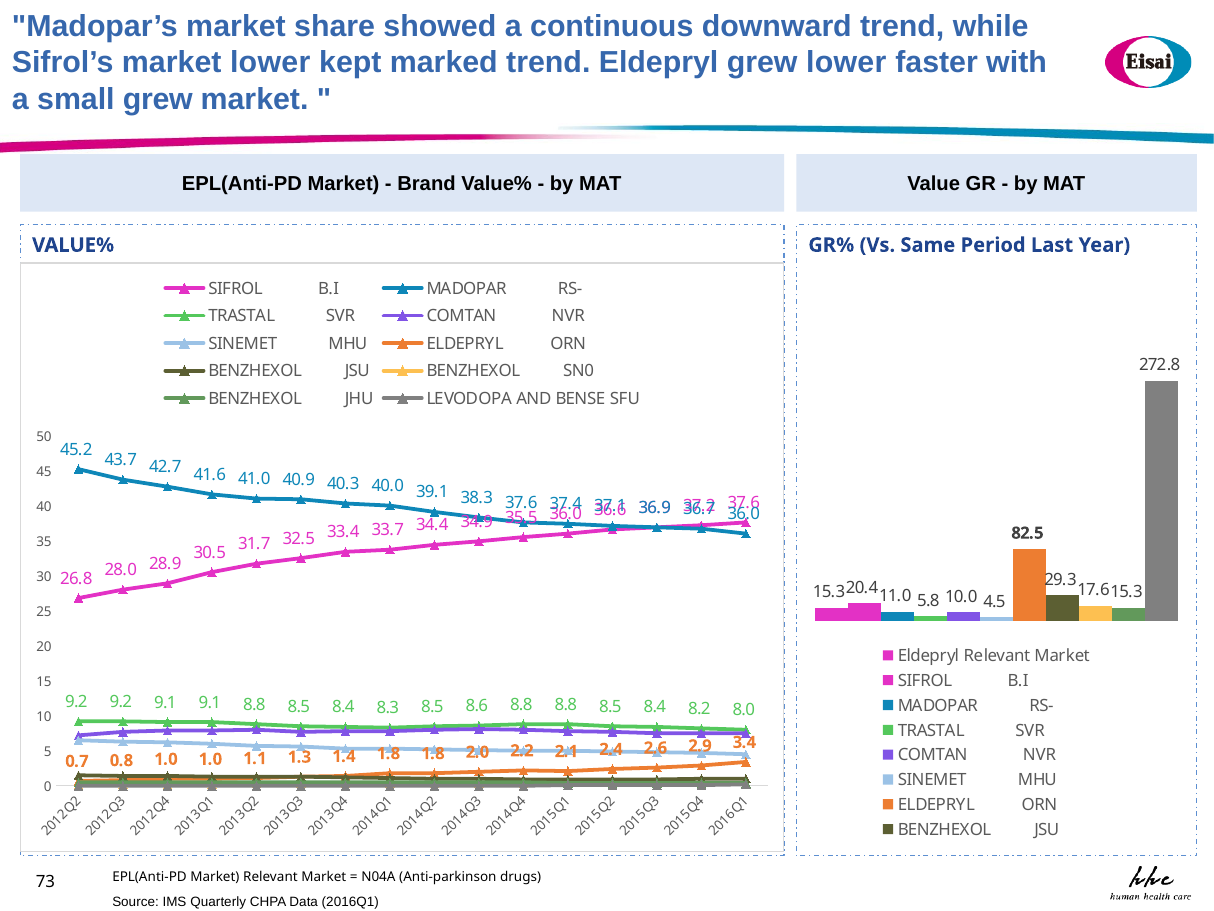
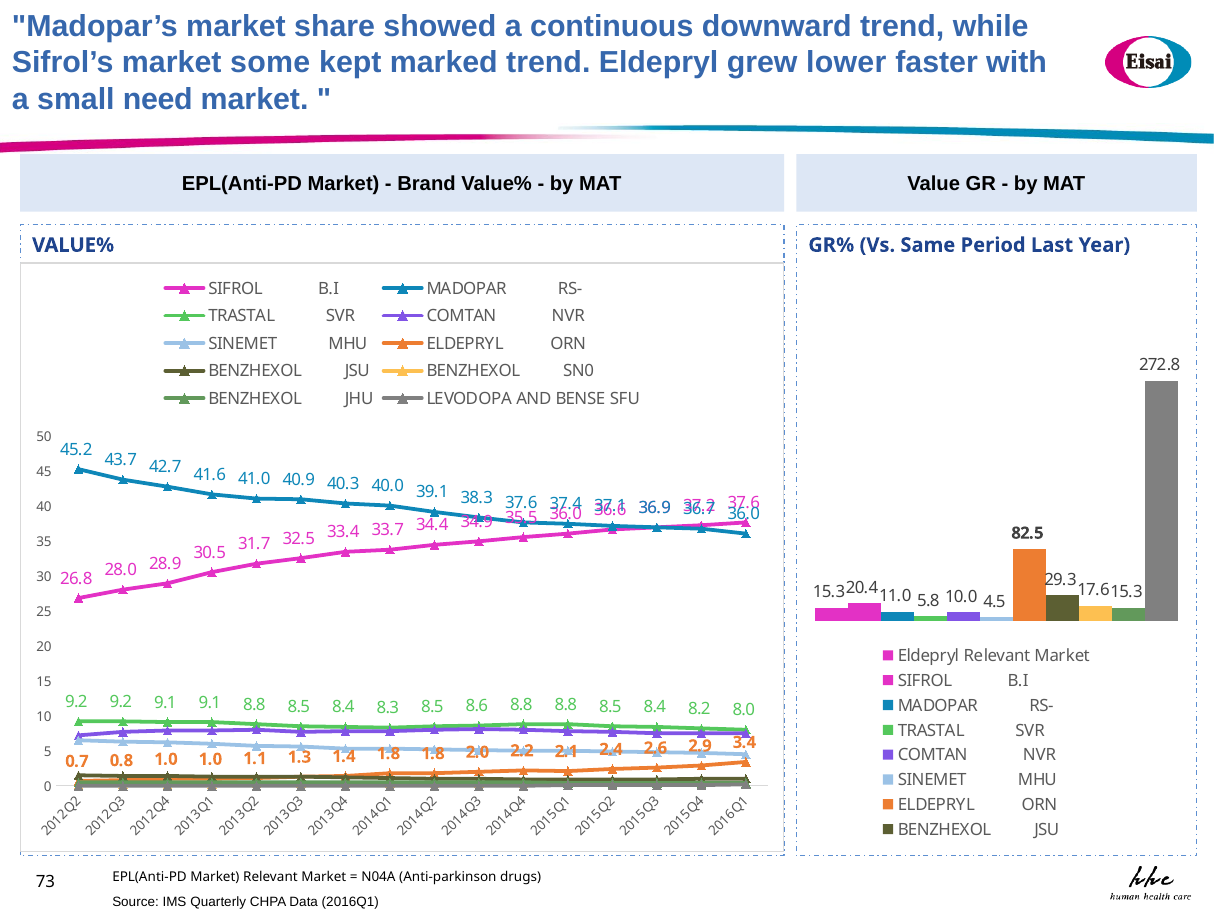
market lower: lower -> some (270, 63)
small grew: grew -> need (158, 99)
